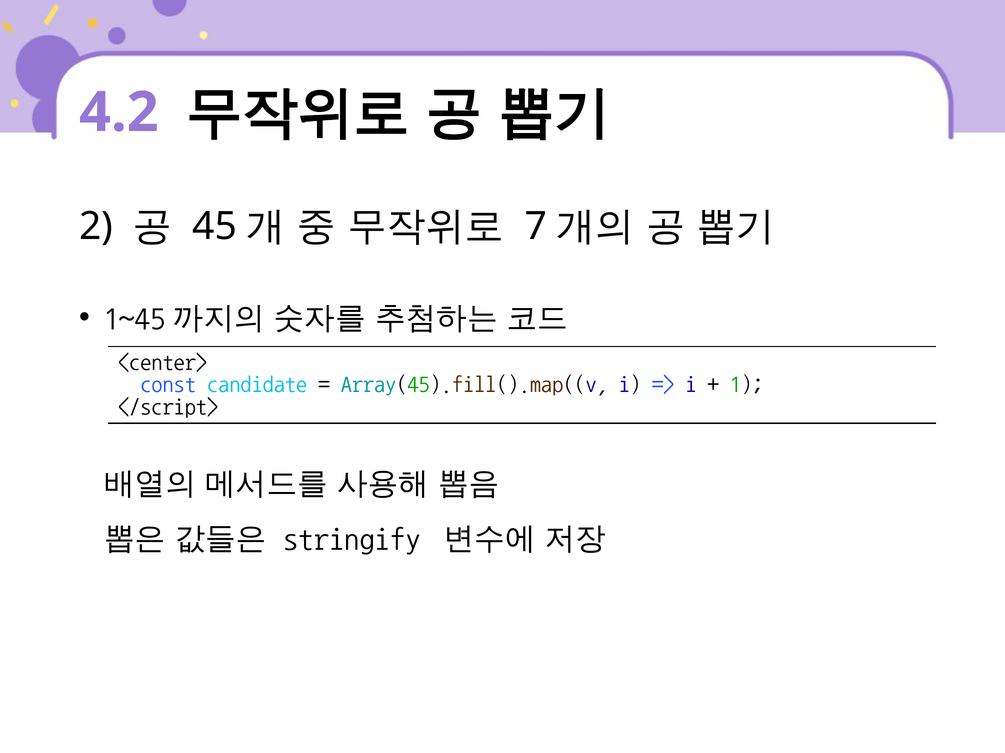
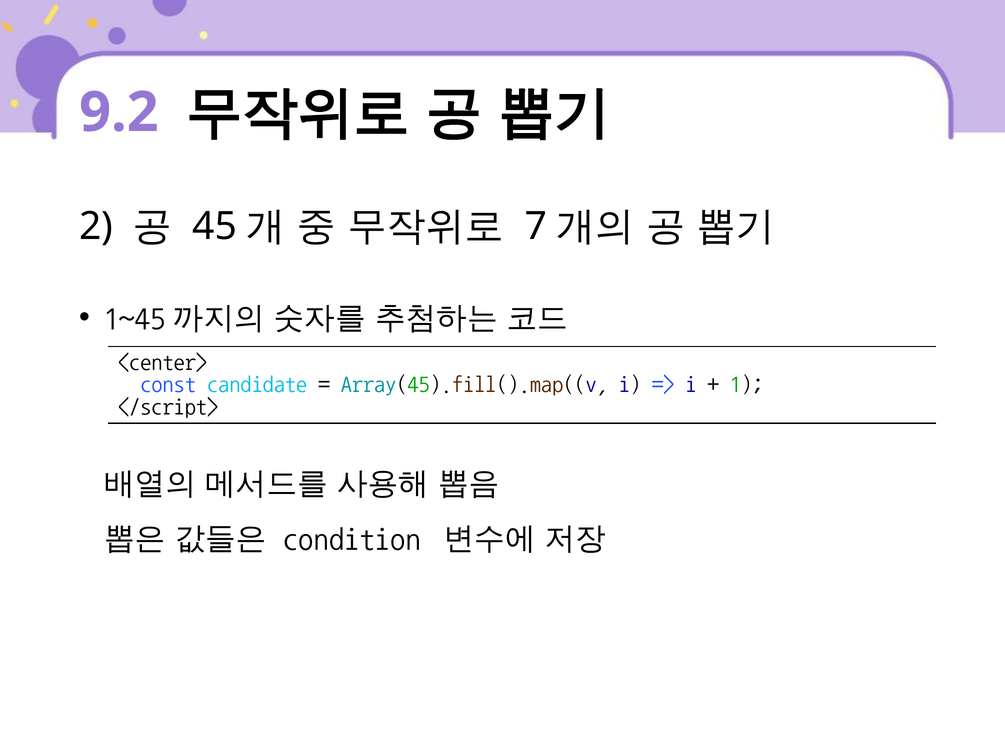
4.2: 4.2 -> 9.2 (119, 113)
stringify: stringify -> condition (352, 539)
